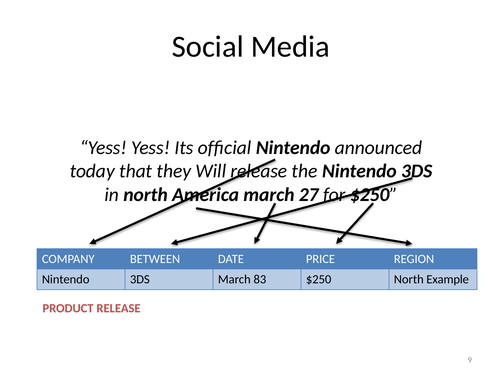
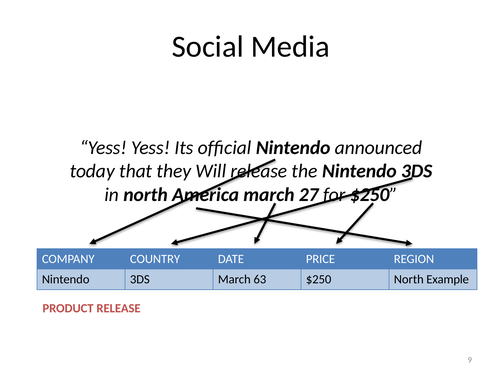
BETWEEN: BETWEEN -> COUNTRY (155, 259)
83: 83 -> 63 (260, 279)
